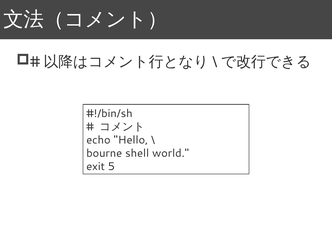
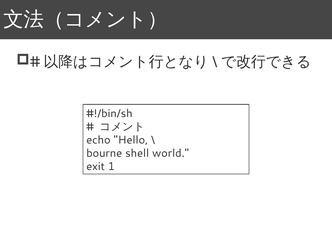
5: 5 -> 1 (111, 167)
